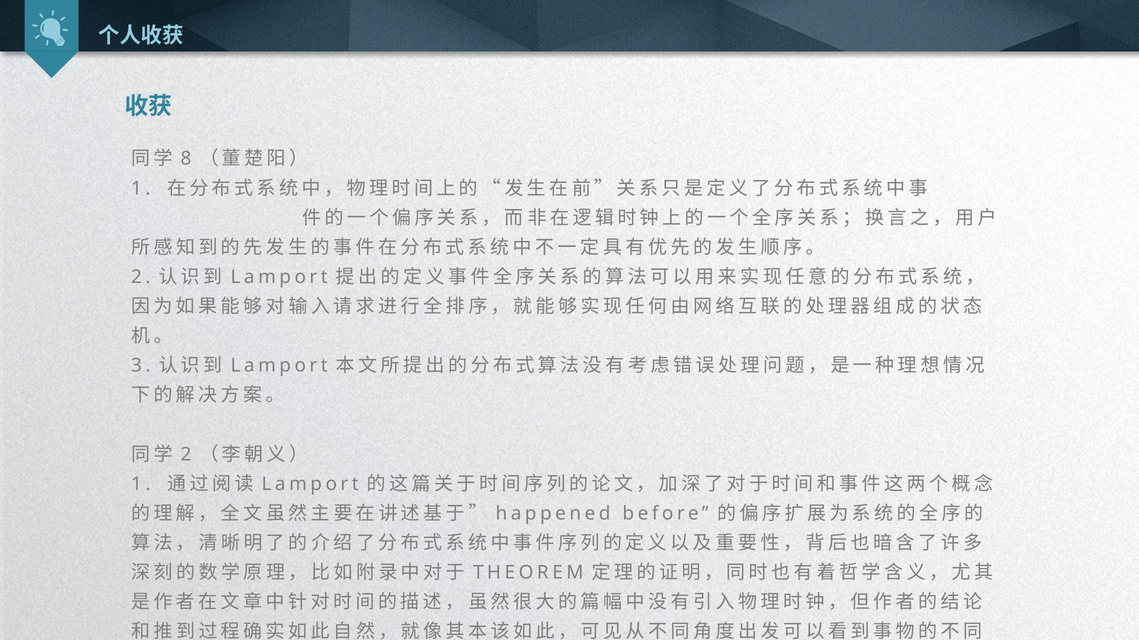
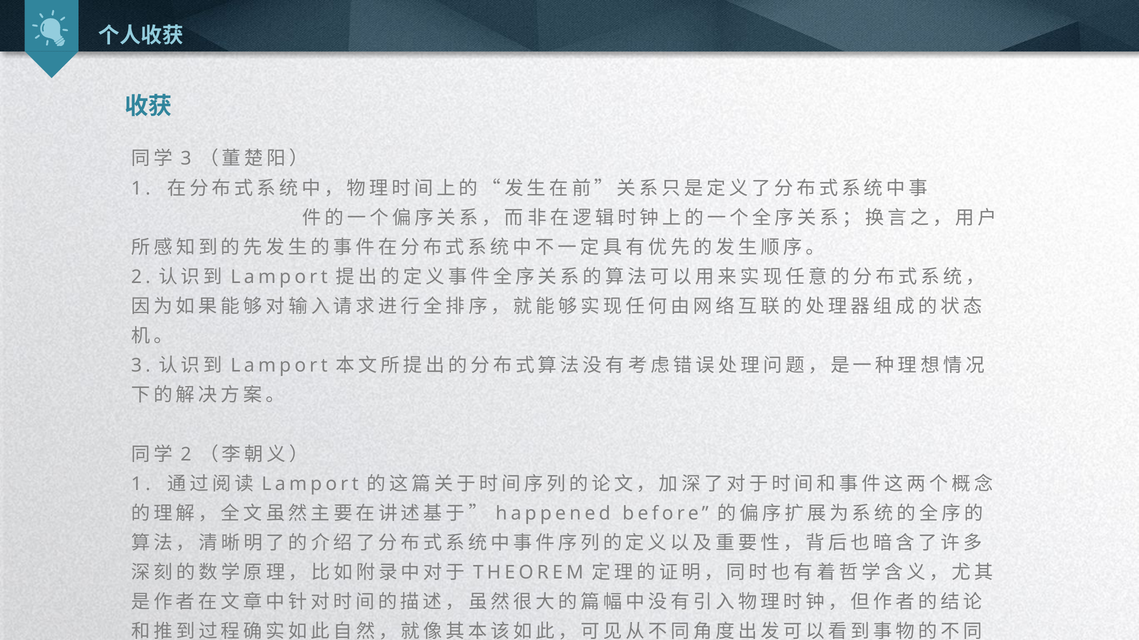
8: 8 -> 3 (186, 159)
